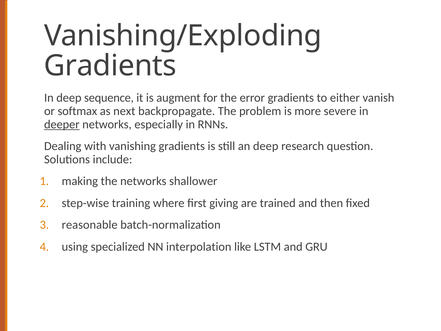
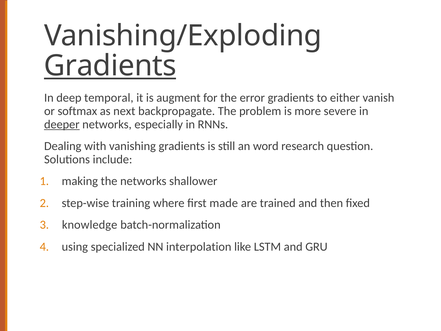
Gradients underline: none -> present (110, 66)
sequence: sequence -> temporal (109, 98)
an deep: deep -> word (266, 146)
giving: giving -> made (224, 203)
reasonable: reasonable -> knowledge (90, 225)
